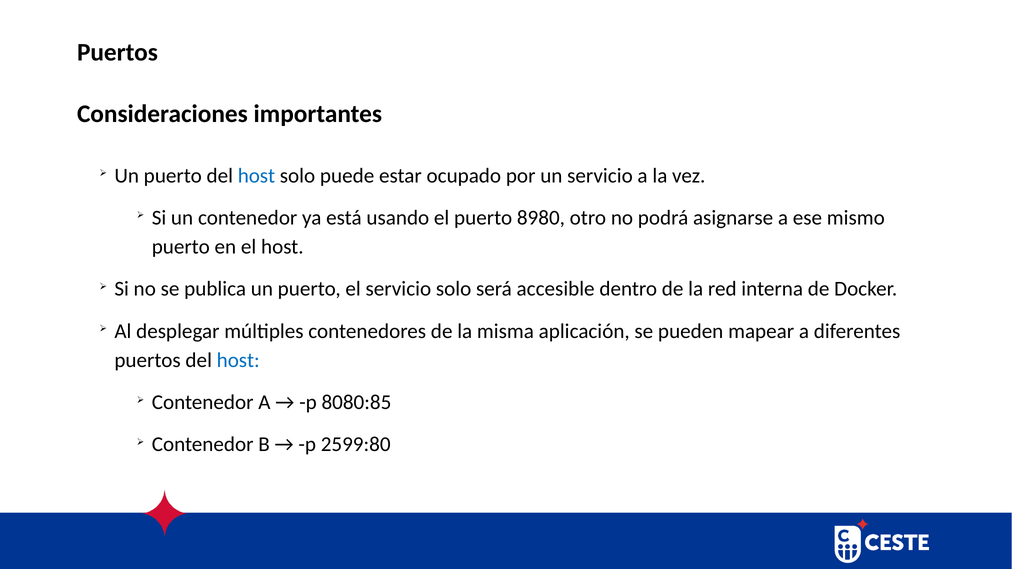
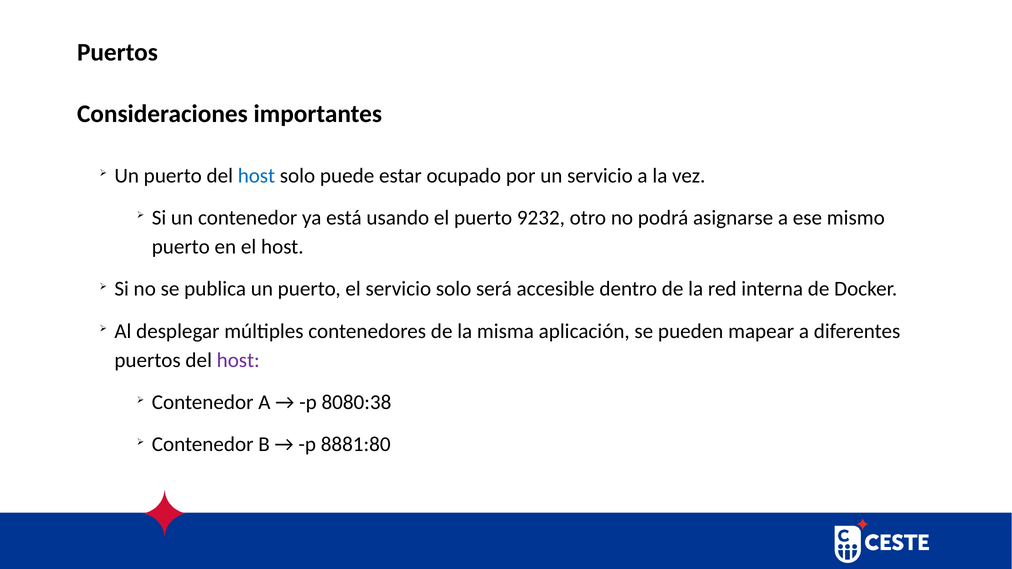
8980: 8980 -> 9232 (541, 218)
host colour: blue -> purple (238, 360)
8080:85: 8080:85 -> 8080:38 (356, 402)
2599:80: 2599:80 -> 8881:80 (356, 445)
